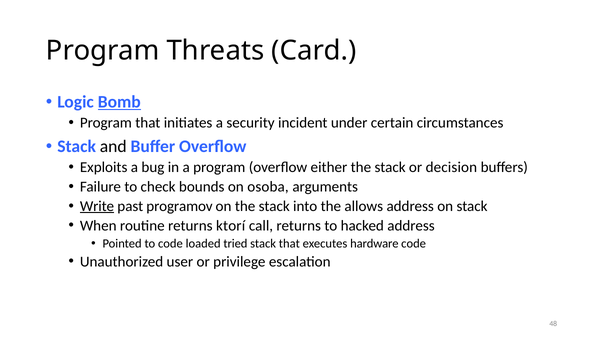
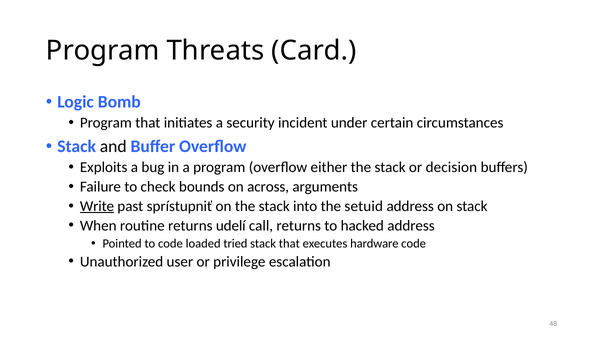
Bomb underline: present -> none (119, 102)
osoba: osoba -> across (268, 187)
programov: programov -> sprístupniť (179, 206)
allows: allows -> setuid (364, 206)
ktorí: ktorí -> udelí (231, 226)
